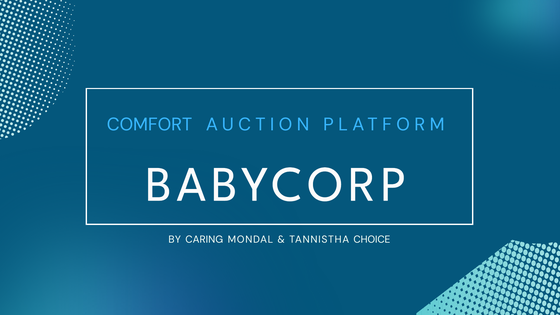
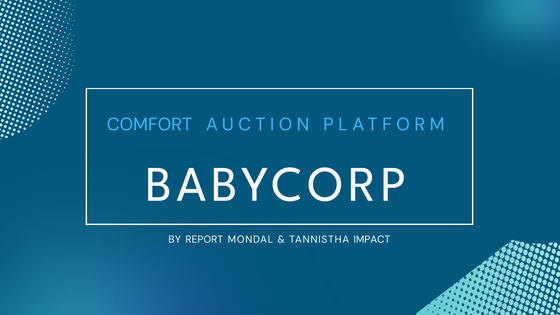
CARING: CARING -> REPORT (204, 239)
CHOICE: CHOICE -> IMPACT (372, 239)
